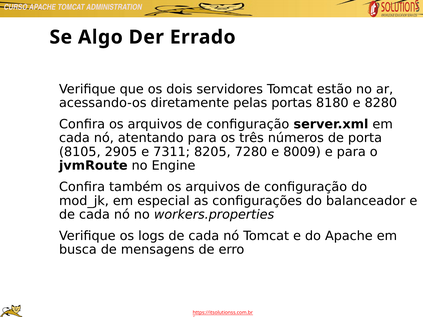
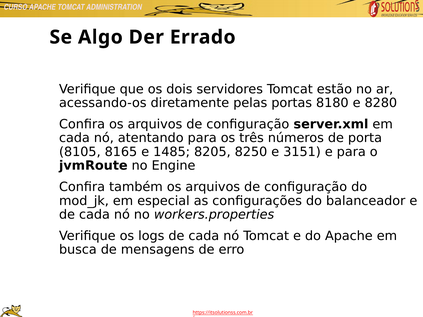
2905: 2905 -> 8165 (121, 152)
7311: 7311 -> 1485 (172, 152)
7280: 7280 -> 8250 (251, 152)
8009: 8009 -> 3151 (302, 152)
